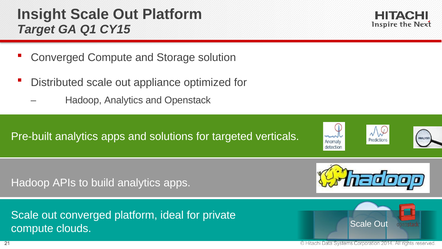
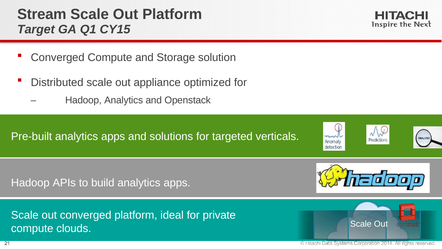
Insight: Insight -> Stream (42, 14)
